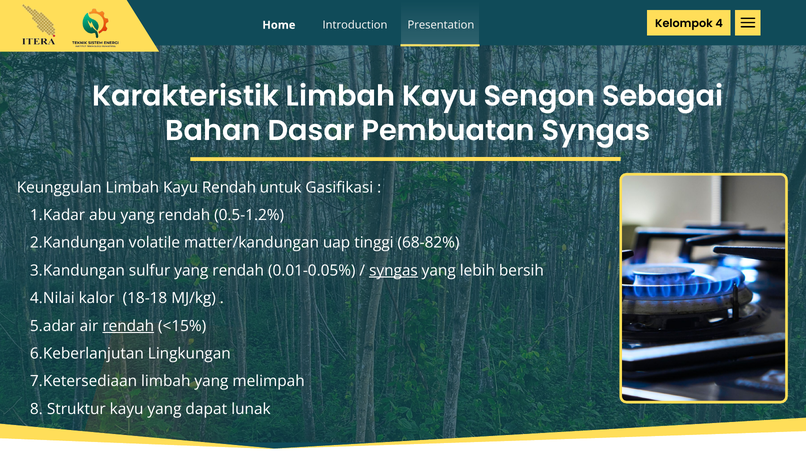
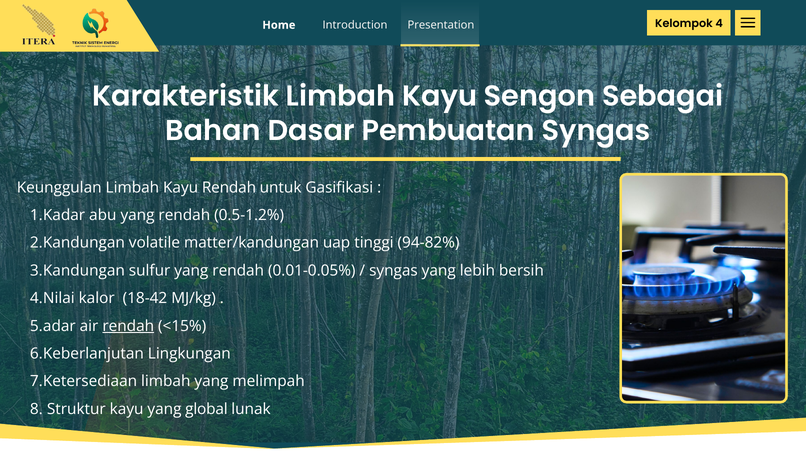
68-82%: 68-82% -> 94-82% (429, 243)
syngas underline: present -> none (393, 271)
18-18: 18-18 -> 18-42 (145, 299)
dapat: dapat -> global (206, 409)
